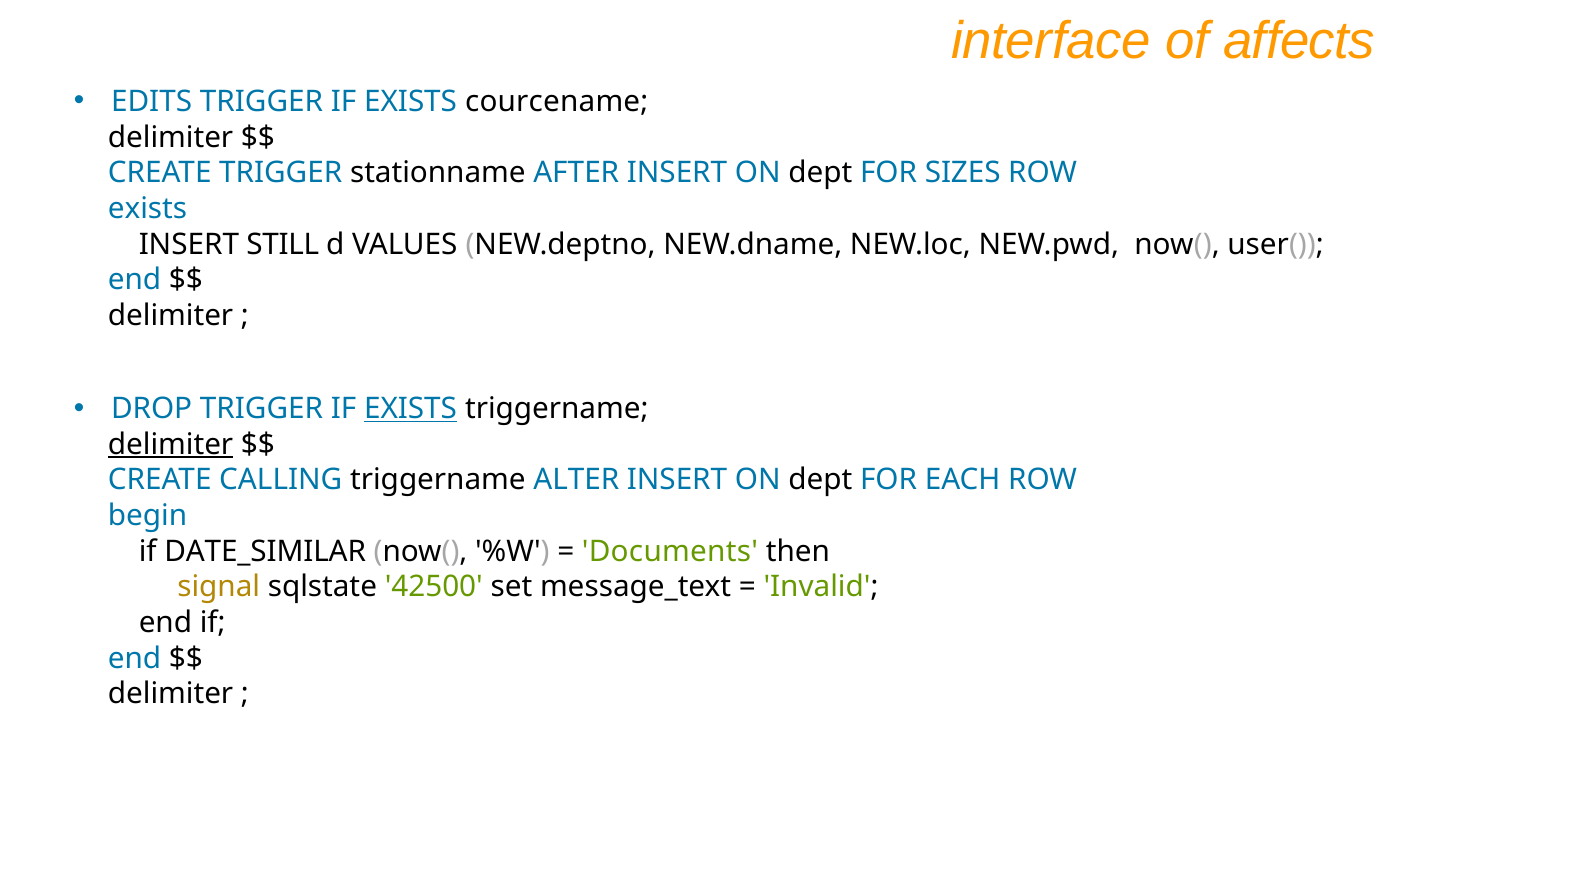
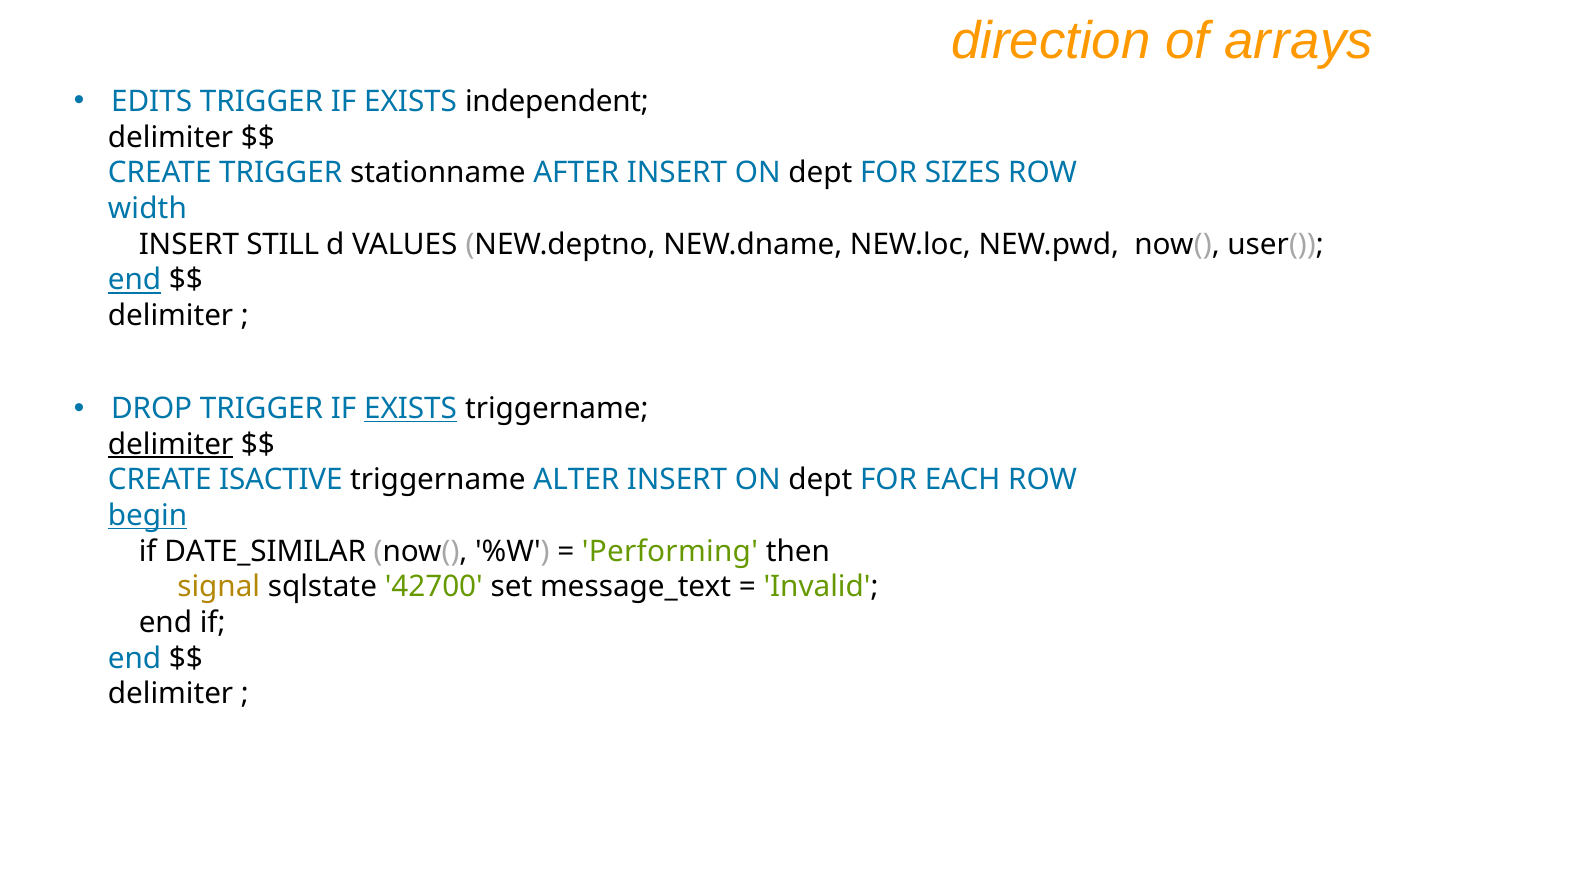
interface: interface -> direction (1051, 41)
affects: affects -> arrays (1299, 41)
courcename: courcename -> independent (557, 102)
exists: exists -> width (147, 209)
end underline: none -> present (135, 280)
CALLING: CALLING -> ISACTIVE (281, 480)
begin underline: none -> present (148, 516)
Documents: Documents -> Performing (670, 551)
42500: 42500 -> 42700 (434, 587)
